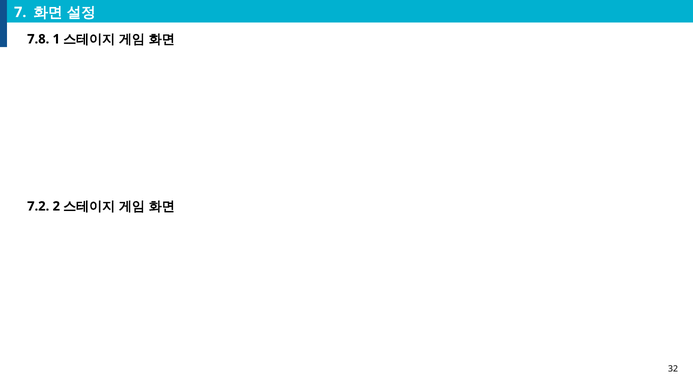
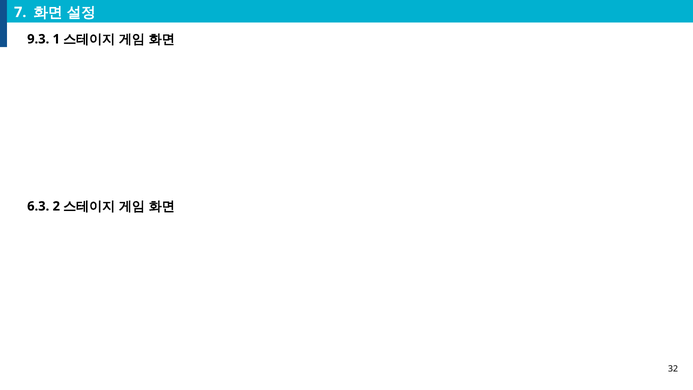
7.8: 7.8 -> 9.3 (38, 39)
7.2: 7.2 -> 6.3 (38, 206)
